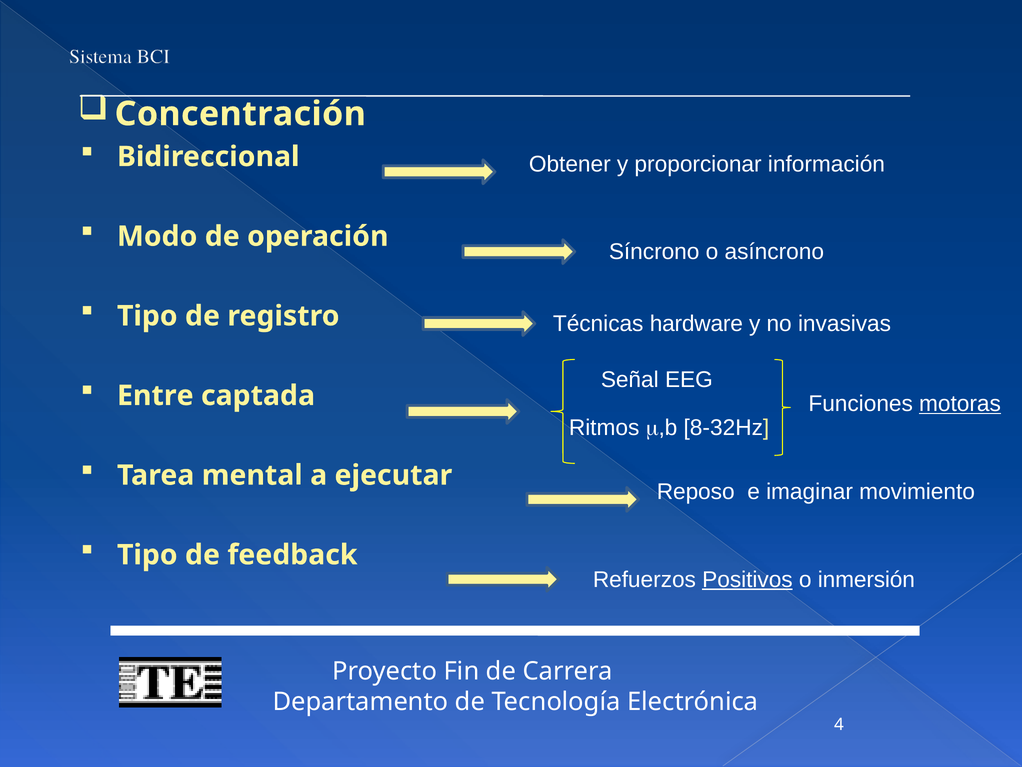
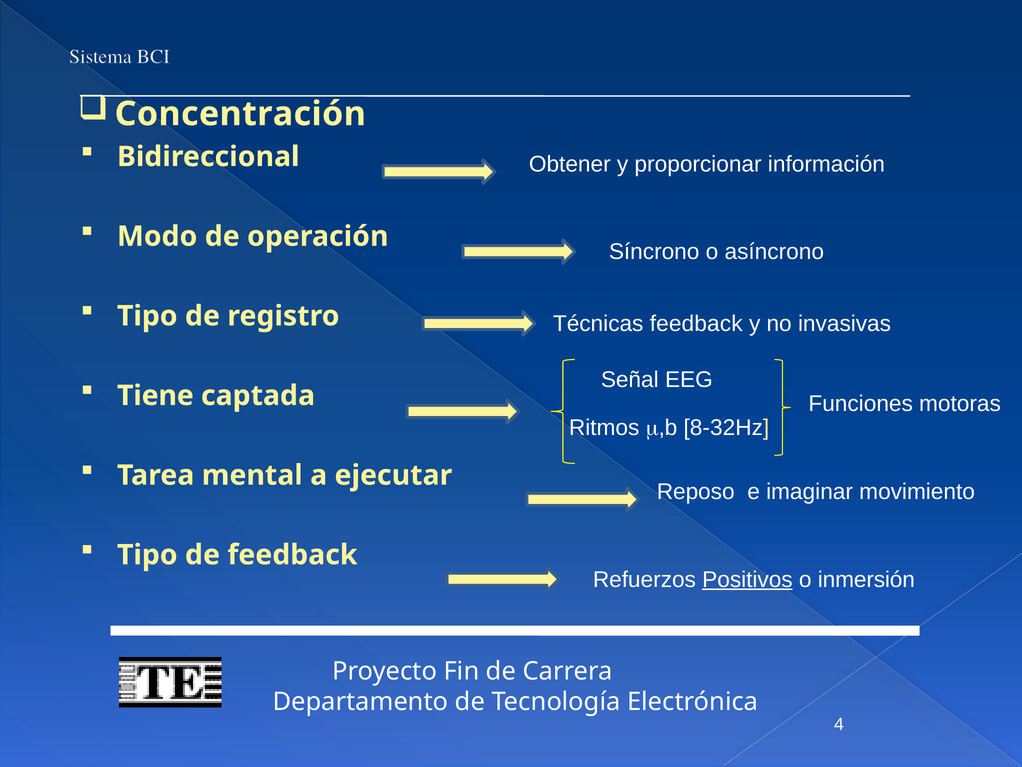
Técnicas hardware: hardware -> feedback (696, 324)
Entre: Entre -> Tiene (155, 395)
motoras underline: present -> none (960, 403)
